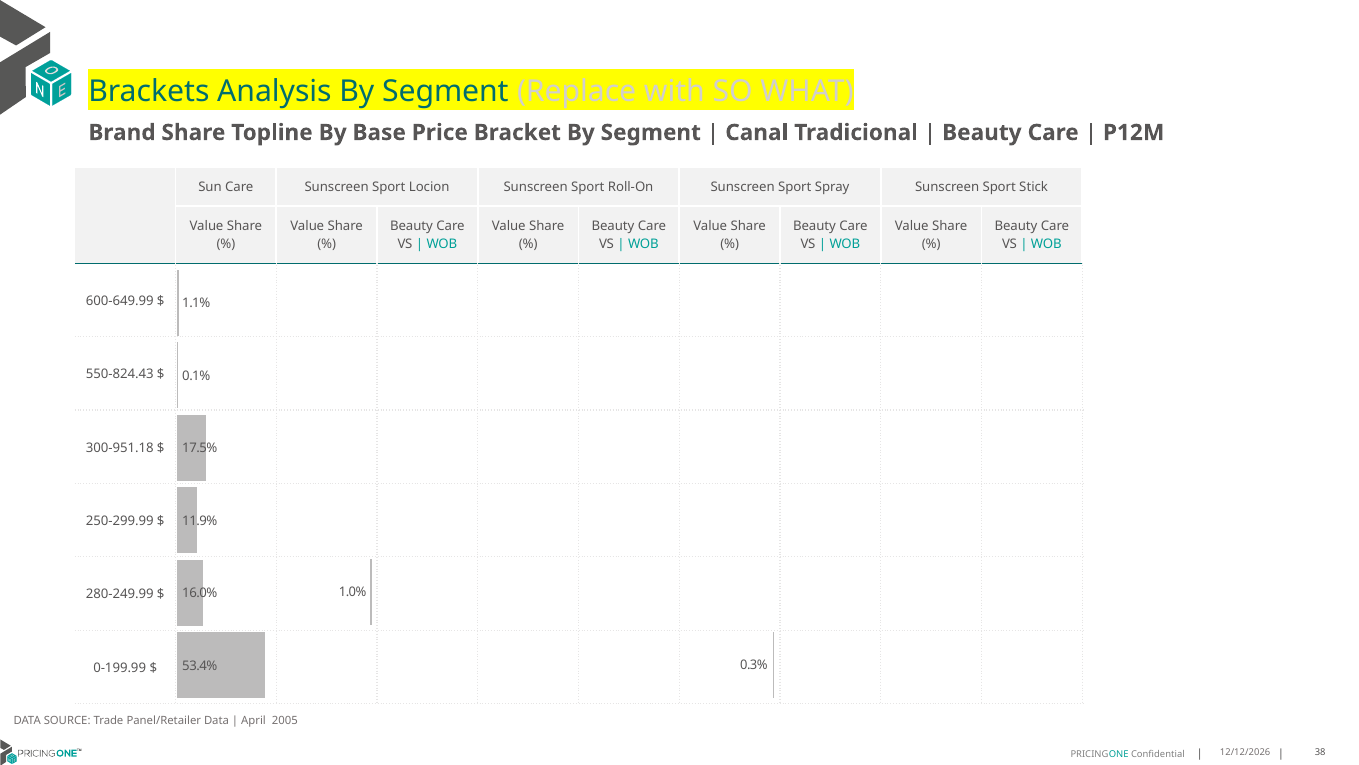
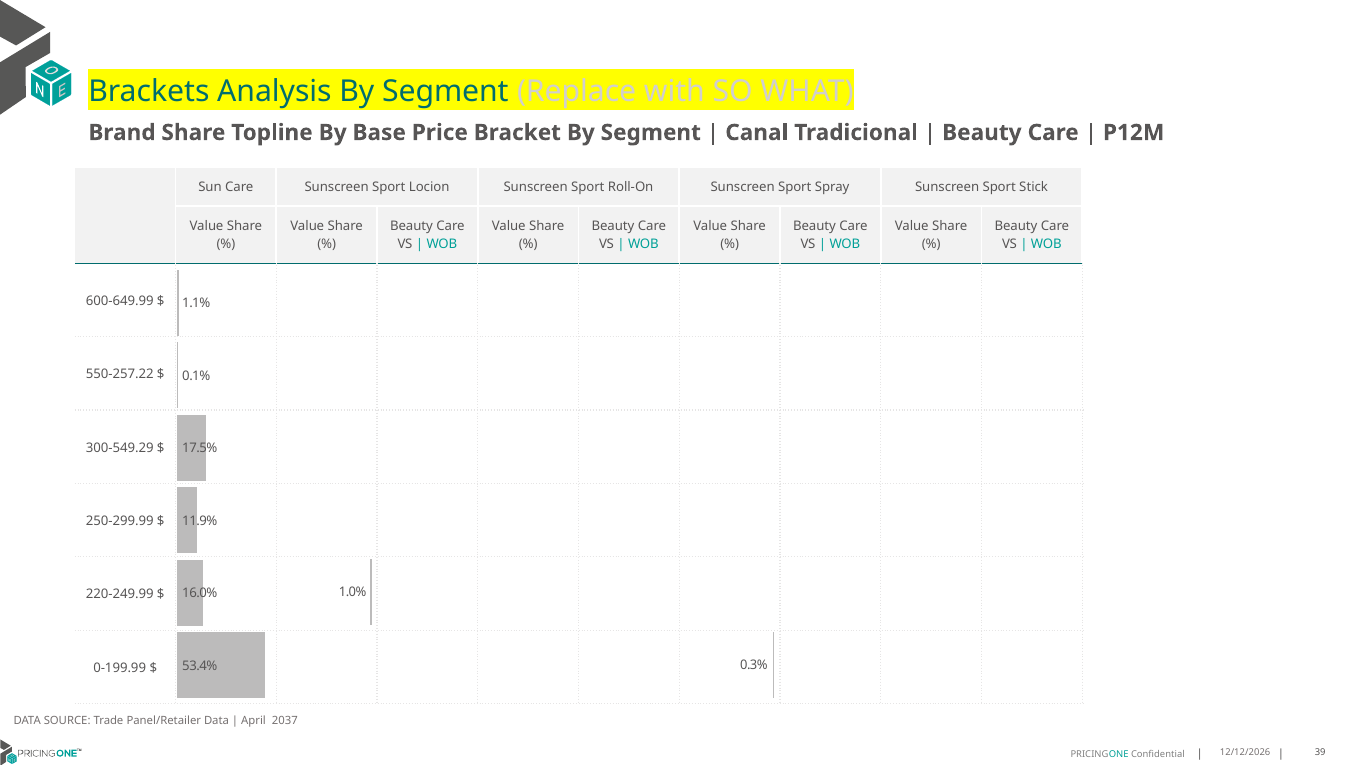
550-824.43: 550-824.43 -> 550-257.22 (120, 374)
300-951.18: 300-951.18 -> 300-549.29 (120, 447)
280-249.99: 280-249.99 -> 220-249.99 (120, 594)
2005: 2005 -> 2037 (285, 720)
38: 38 -> 39 (1320, 752)
